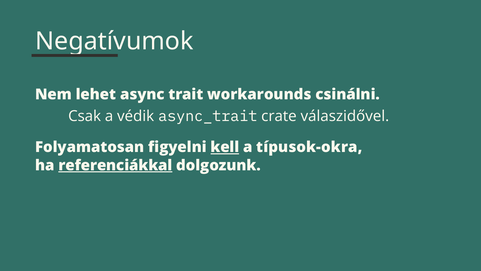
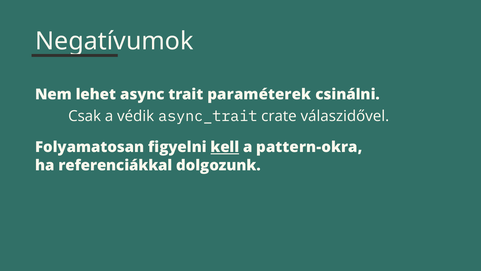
workarounds: workarounds -> paraméterek (259, 94)
típusok-okra: típusok-okra -> pattern-okra (309, 147)
referenciákkal underline: present -> none (115, 165)
